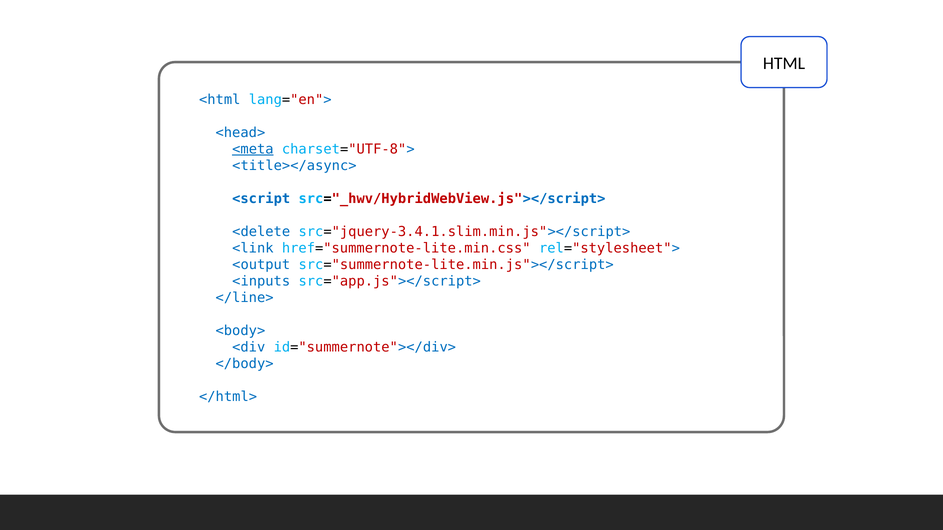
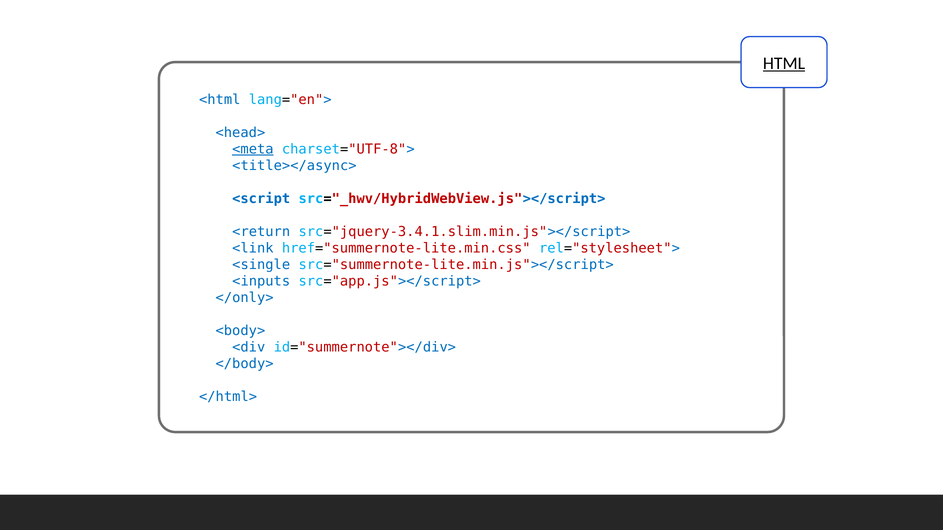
HTML underline: none -> present (784, 63)
<delete: <delete -> <return (261, 232)
<output: <output -> <single (261, 265)
</line>: </line> -> </only> (245, 298)
